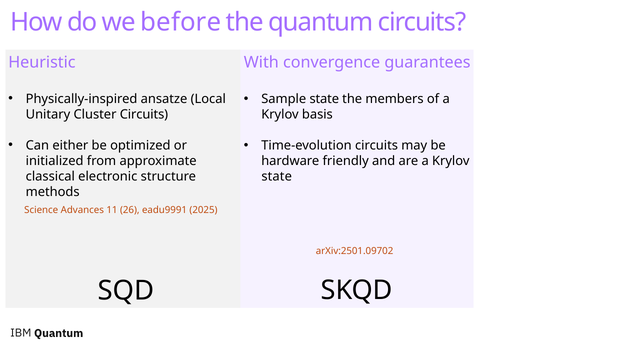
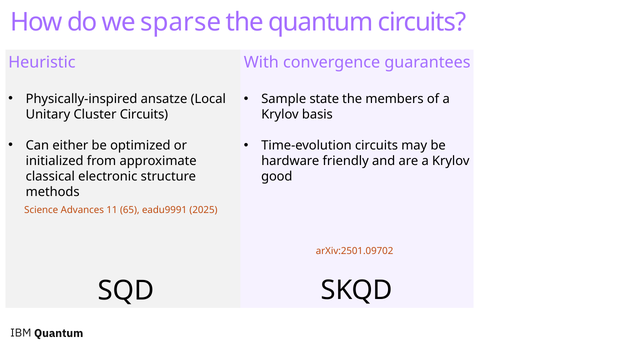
before: before -> sparse (181, 22)
state: state -> good (277, 176)
26: 26 -> 65 (130, 210)
